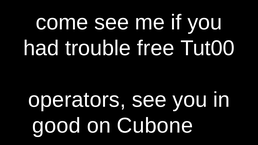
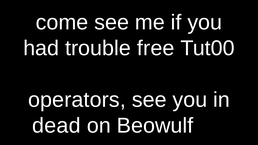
good: good -> dead (56, 126)
Cubone: Cubone -> Beowulf (155, 126)
